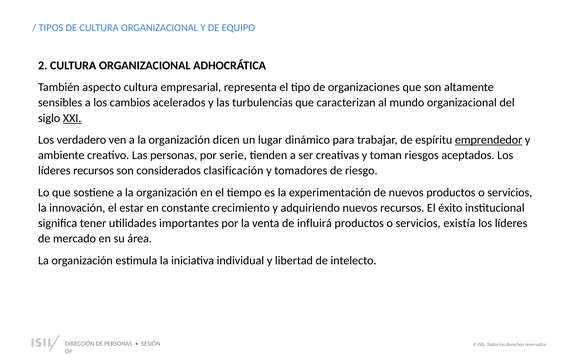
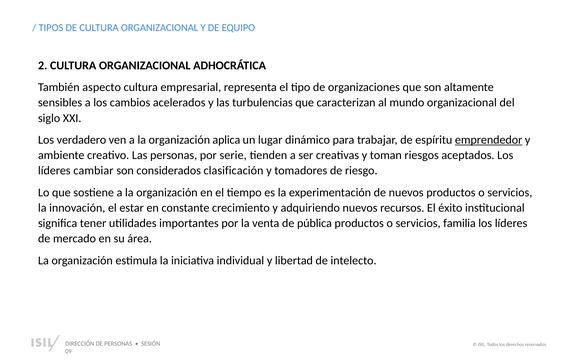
XXI underline: present -> none (72, 118)
dicen: dicen -> aplica (226, 140)
líderes recursos: recursos -> cambiar (93, 171)
influirá: influirá -> pública (314, 224)
existía: existía -> familia (460, 224)
